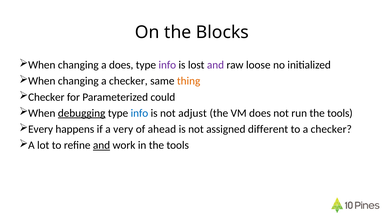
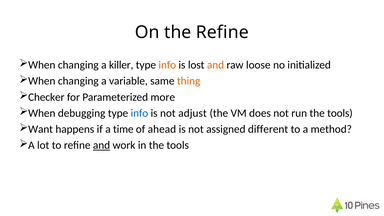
the Blocks: Blocks -> Refine (222, 32)
a does: does -> killer (121, 65)
info colour: purple -> orange (167, 65)
and colour: purple -> orange (215, 65)
changing a checker: checker -> variable (128, 81)
could: could -> more (163, 97)
debugging underline: present -> none (82, 113)
Every: Every -> Want (41, 129)
very: very -> time (123, 129)
to a checker: checker -> method (331, 129)
